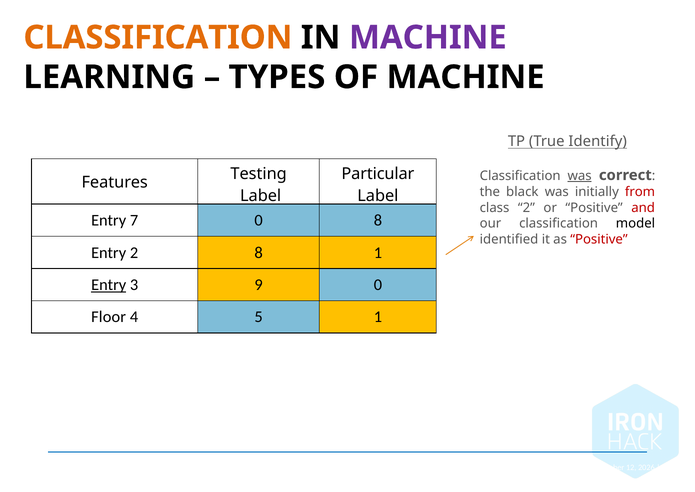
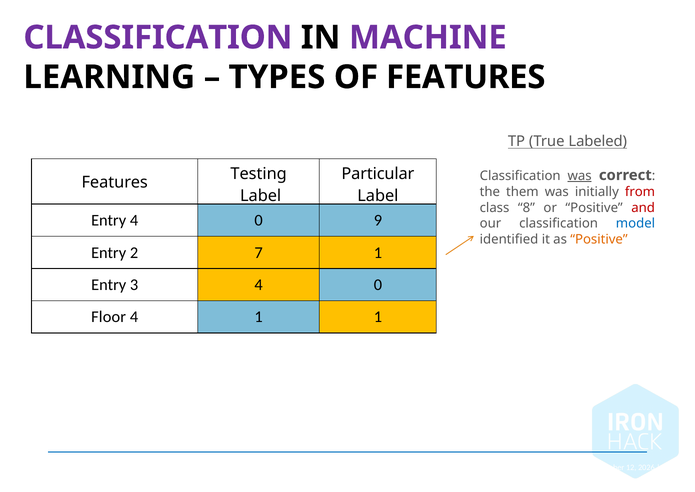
CLASSIFICATION colour: orange -> purple (158, 38)
OF MACHINE: MACHINE -> FEATURES (466, 77)
Identify: Identify -> Labeled (598, 141)
black: black -> them (522, 192)
class 2: 2 -> 8 (526, 207)
Entry 7: 7 -> 4 (134, 220)
0 8: 8 -> 9 (378, 220)
model colour: black -> blue (635, 223)
Positive colour: red -> orange (599, 239)
2 8: 8 -> 7 (259, 252)
Entry underline: present -> none (109, 284)
3 9: 9 -> 4 (259, 284)
4 5: 5 -> 1 (259, 317)
